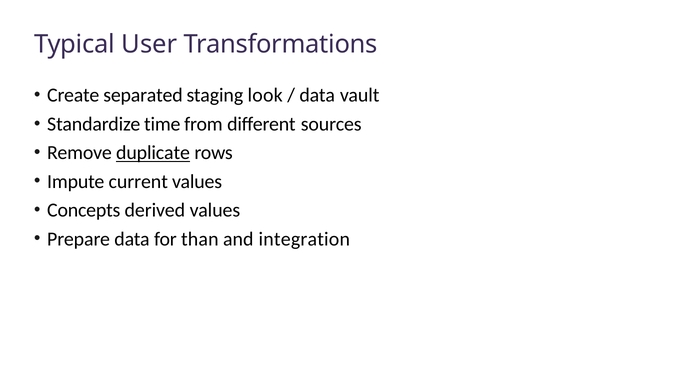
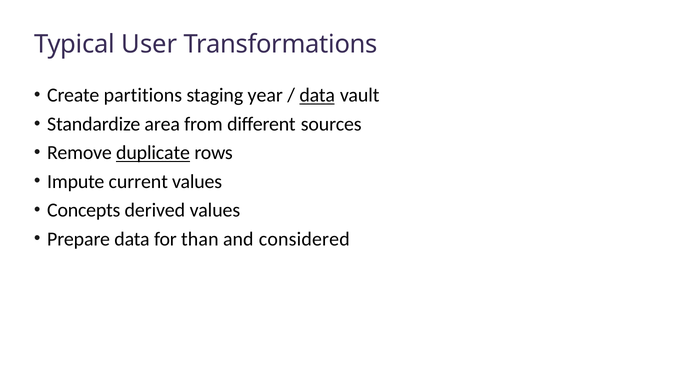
separated: separated -> partitions (143, 95)
look: look -> year (265, 95)
data underline: none -> present (317, 95)
time: time -> area (162, 124)
integration: integration -> considered (304, 239)
